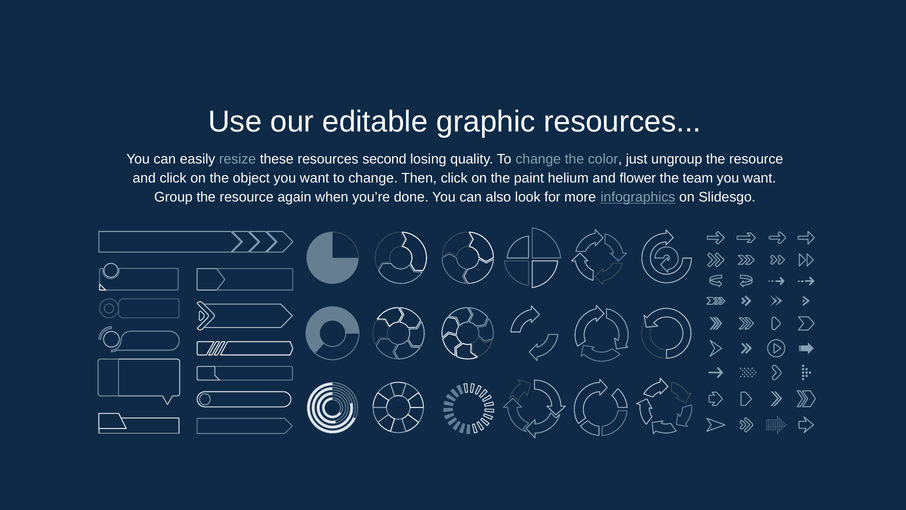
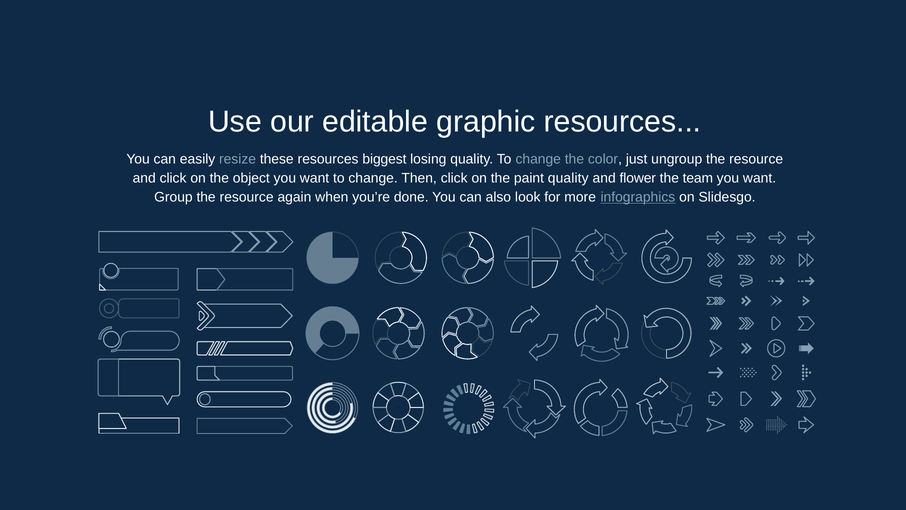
second: second -> biggest (384, 159)
paint helium: helium -> quality (568, 178)
